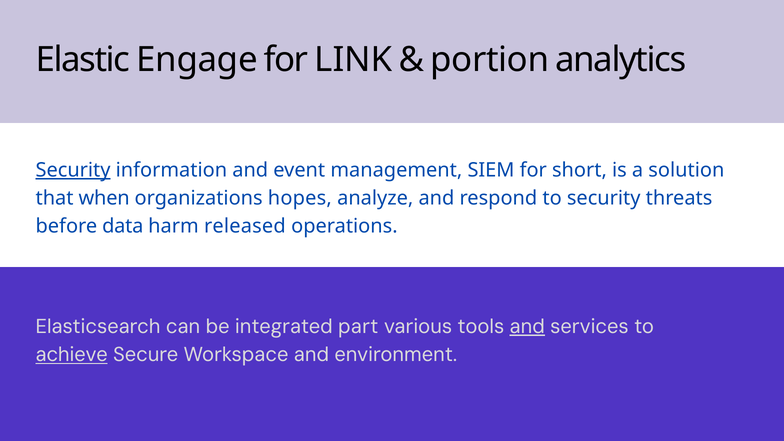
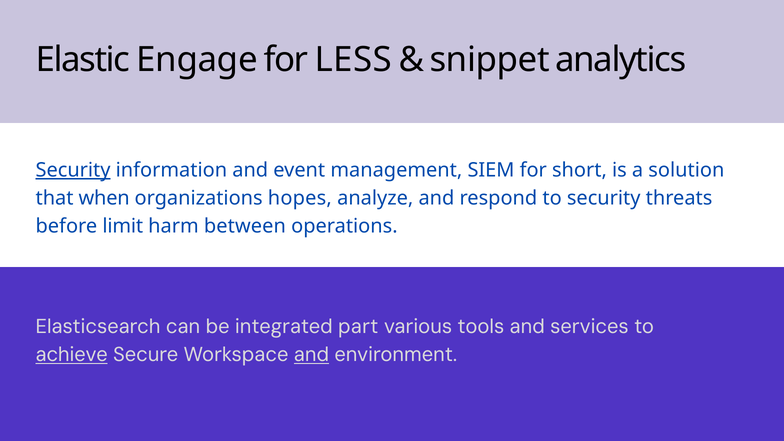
LINK: LINK -> LESS (353, 60)
portion: portion -> snippet (490, 60)
data: data -> limit (123, 226)
released: released -> between (245, 226)
and underline: present -> none (527, 327)
and underline: none -> present (311, 355)
